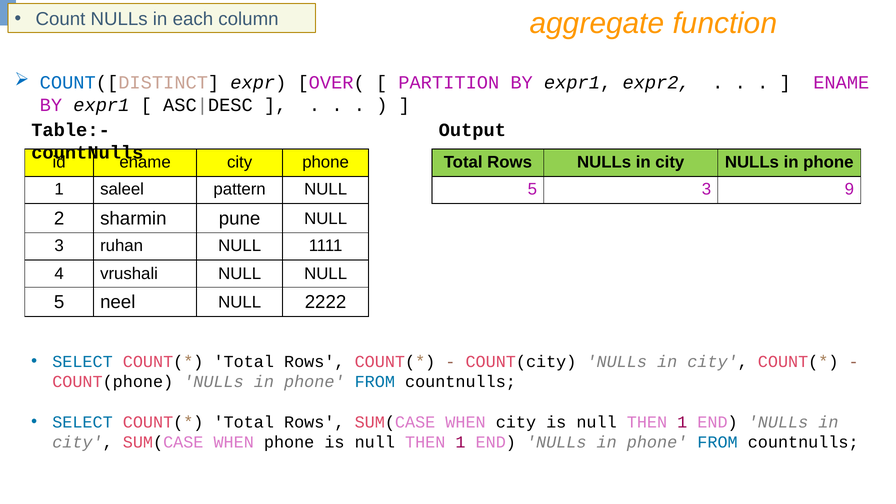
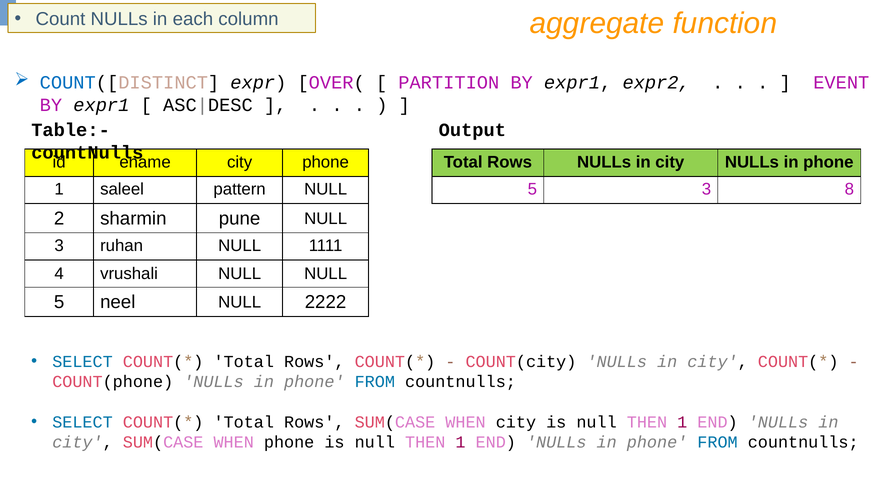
ENAME: ENAME -> EVENT (841, 83)
9: 9 -> 8 (849, 189)
